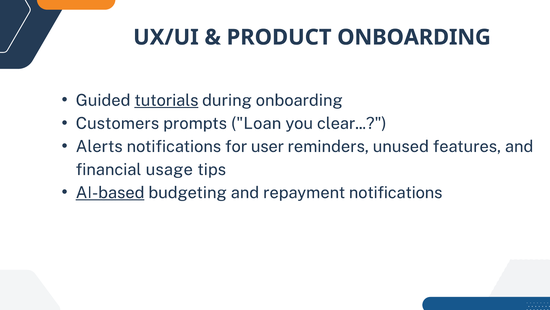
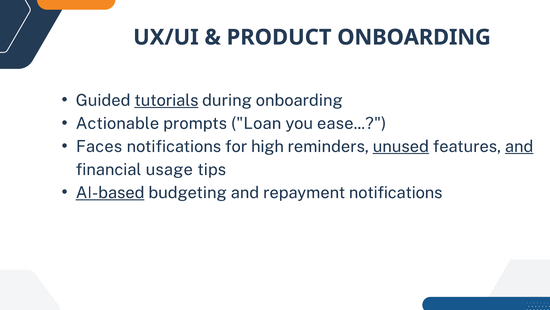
Customers: Customers -> Actionable (117, 123)
clear: clear -> ease (352, 123)
Alerts: Alerts -> Faces (99, 146)
user: user -> high (267, 146)
unused underline: none -> present (401, 146)
and underline: none -> present (519, 146)
